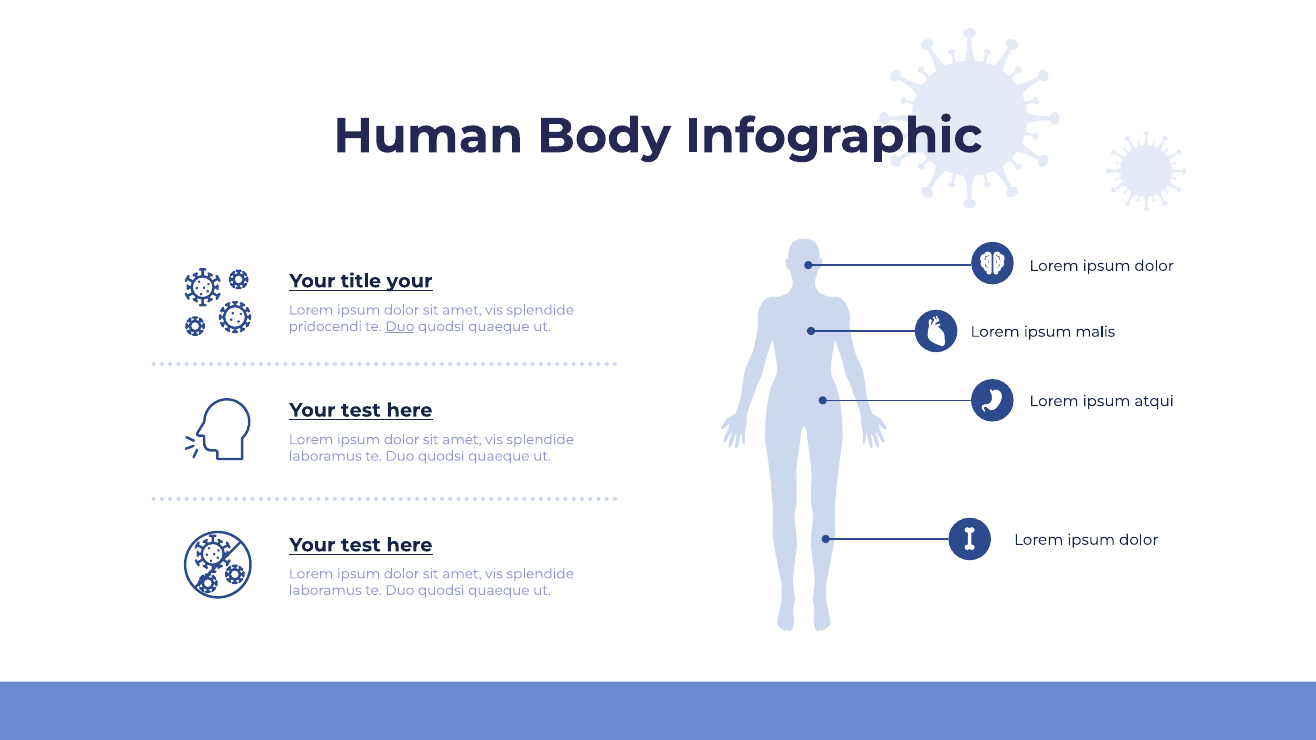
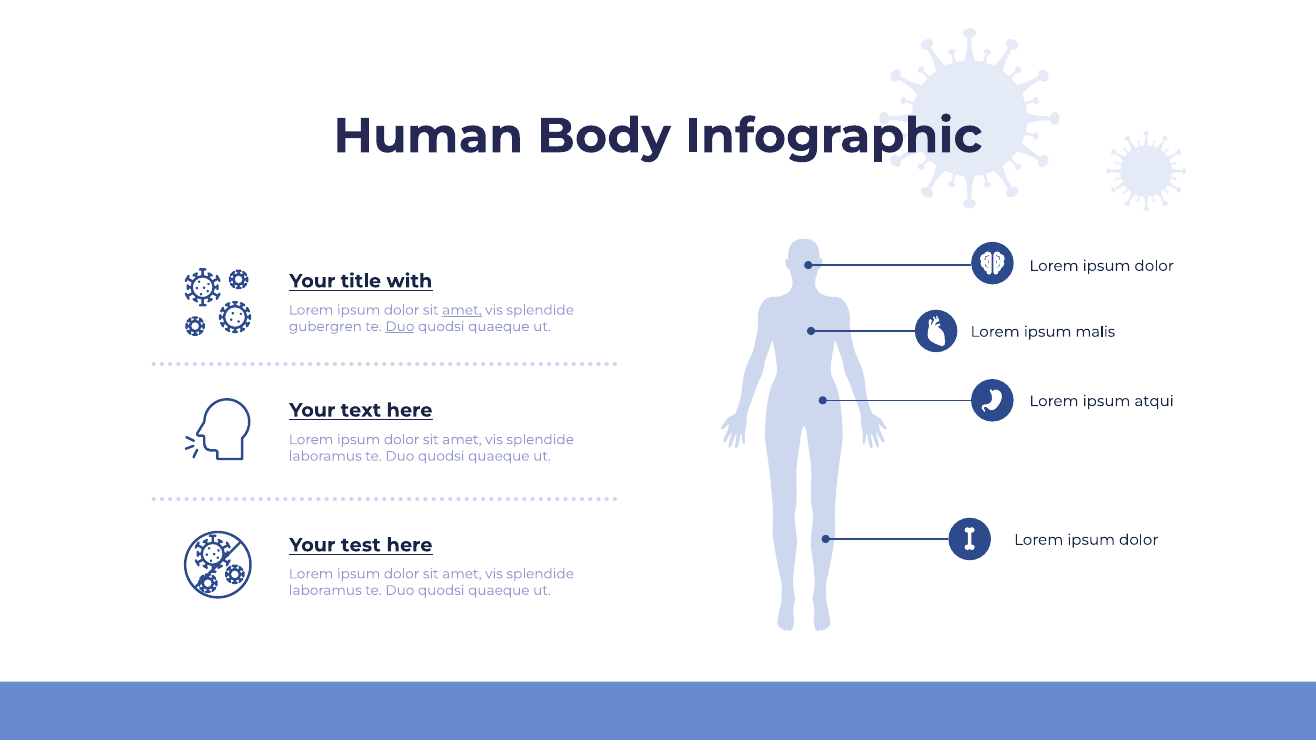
title your: your -> with (409, 281)
amet underline: none -> present (462, 310)
pridocendi: pridocendi -> gubergren (325, 327)
test: test -> text (361, 410)
